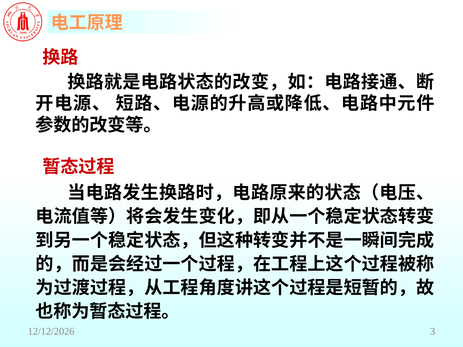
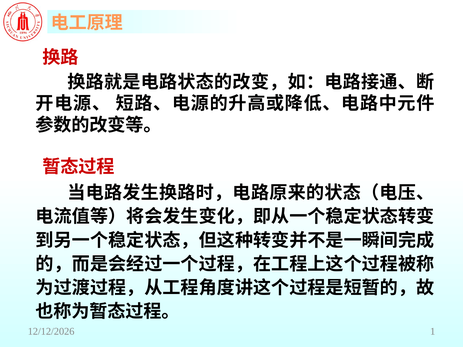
3: 3 -> 1 (433, 332)
